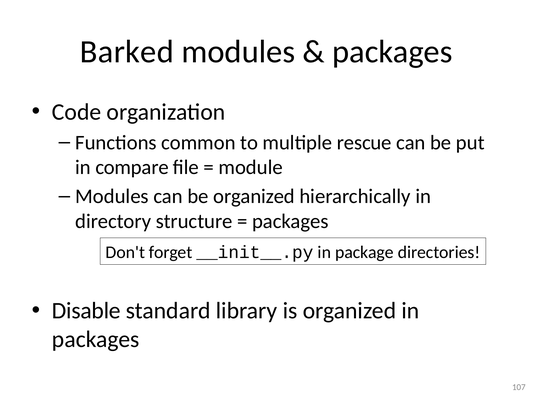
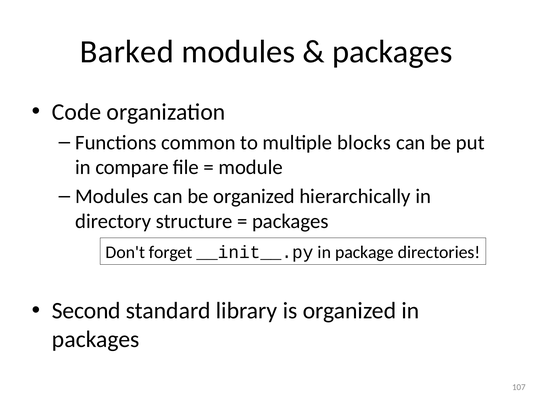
rescue: rescue -> blocks (364, 142)
Disable: Disable -> Second (86, 311)
